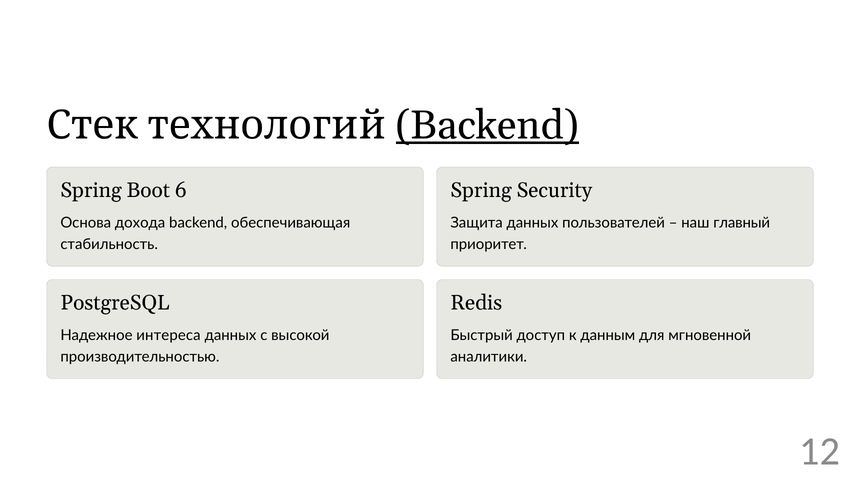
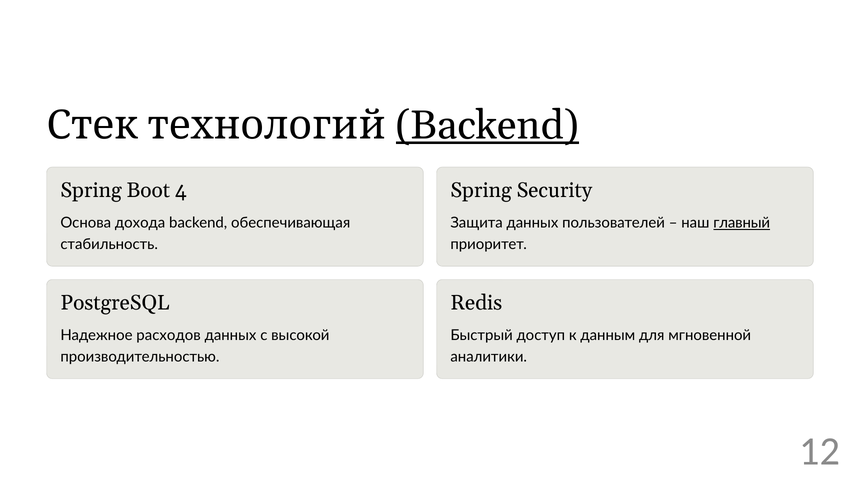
6: 6 -> 4 (181, 190)
главный underline: none -> present (742, 223)
интереса: интереса -> расходов (169, 335)
